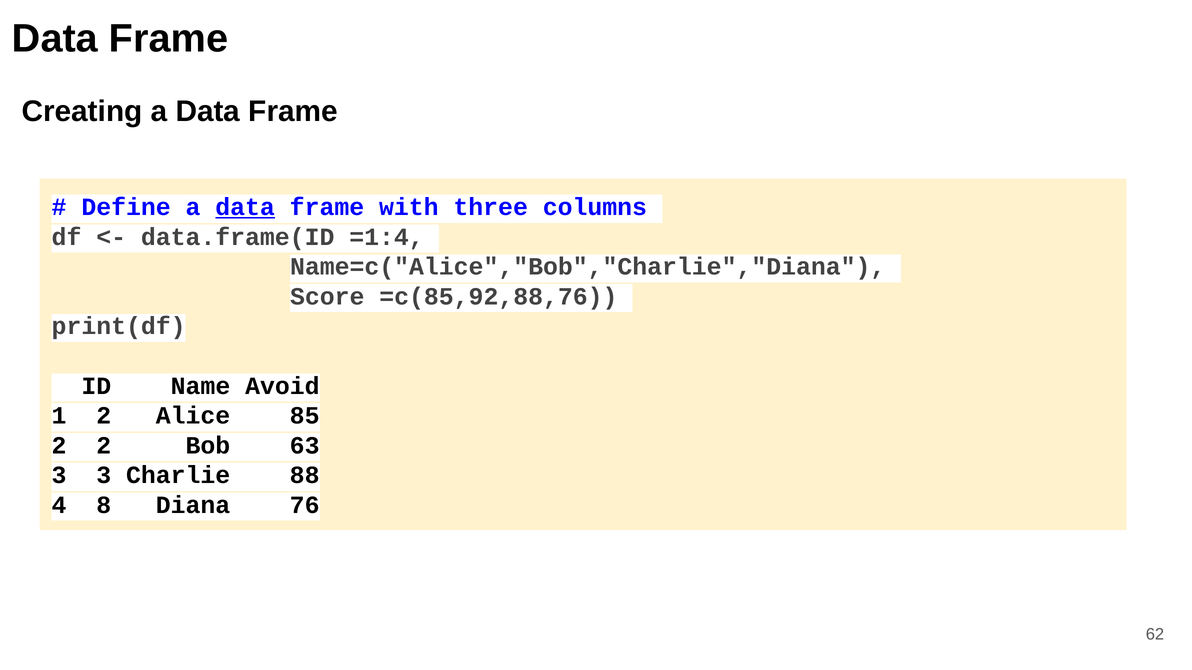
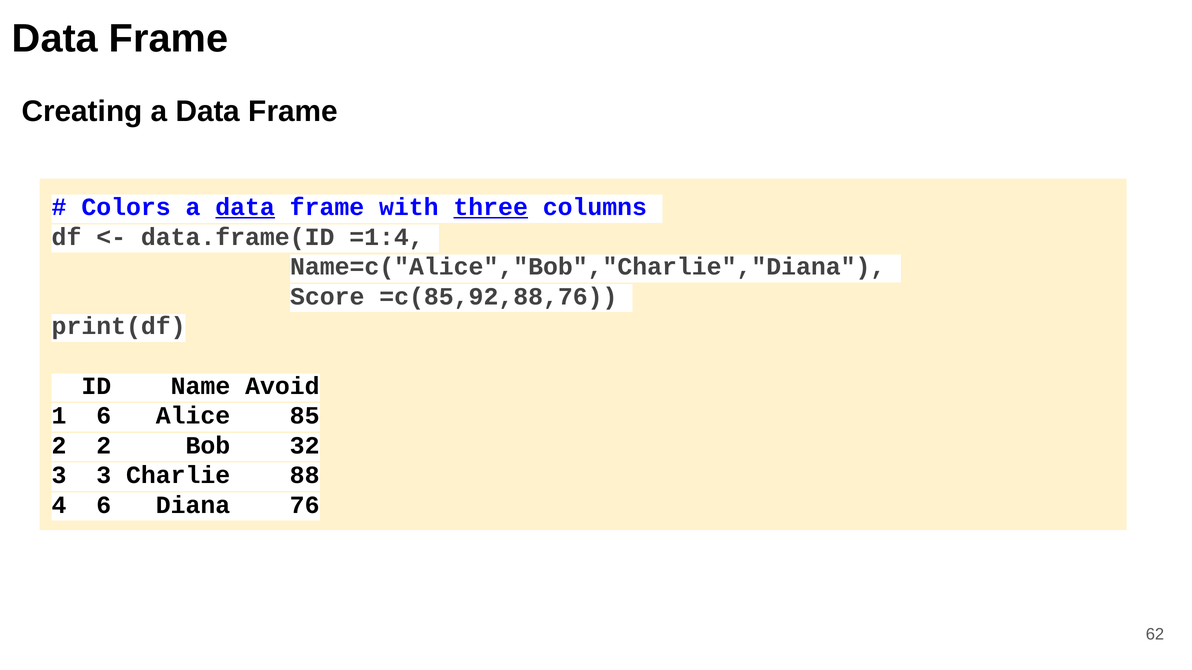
Define: Define -> Colors (126, 207)
three underline: none -> present (491, 207)
1 2: 2 -> 6 (104, 416)
63: 63 -> 32 (305, 446)
4 8: 8 -> 6 (104, 505)
